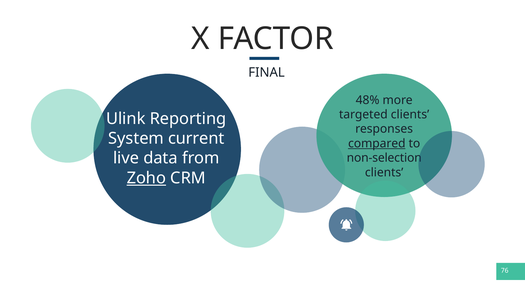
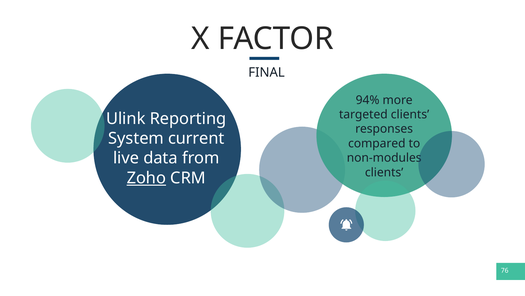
48%: 48% -> 94% (368, 100)
compared underline: present -> none (377, 143)
non-selection: non-selection -> non-modules (384, 158)
